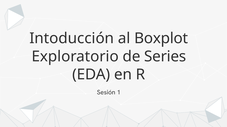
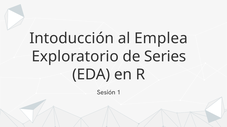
Boxplot: Boxplot -> Emplea (161, 39)
